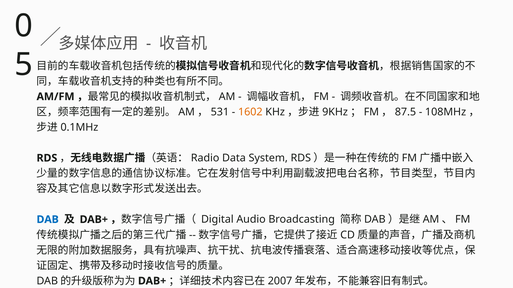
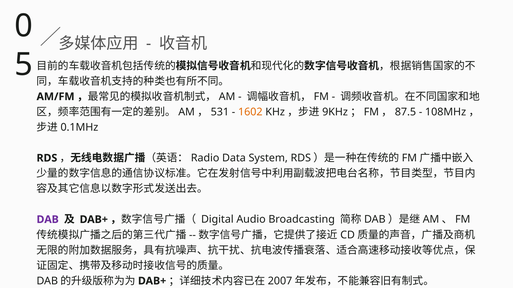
DAB colour: blue -> purple (48, 220)
